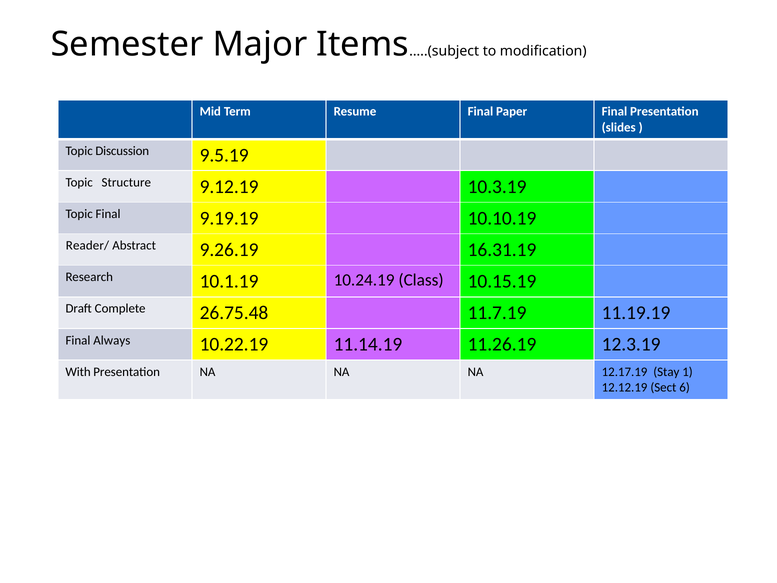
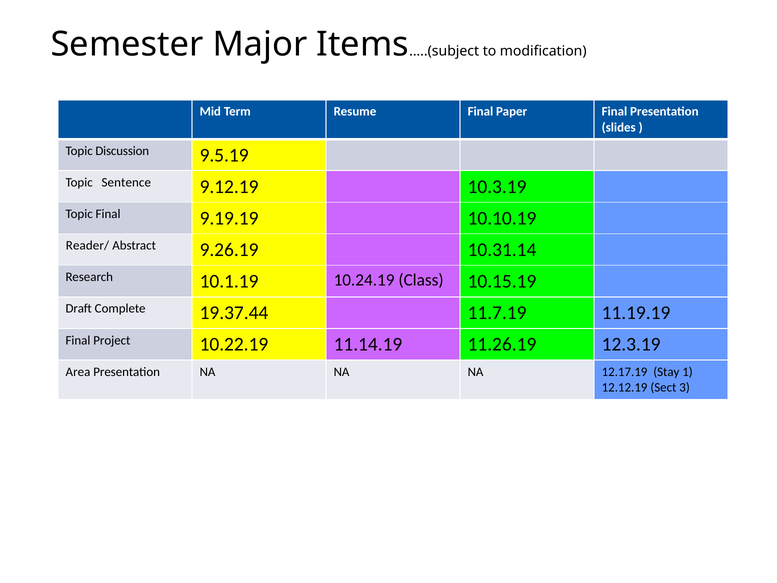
Structure: Structure -> Sentence (126, 183)
16.31.19: 16.31.19 -> 10.31.14 (502, 250)
26.75.48: 26.75.48 -> 19.37.44 (234, 313)
Always: Always -> Project (112, 340)
With: With -> Area (78, 372)
6: 6 -> 3 (685, 387)
